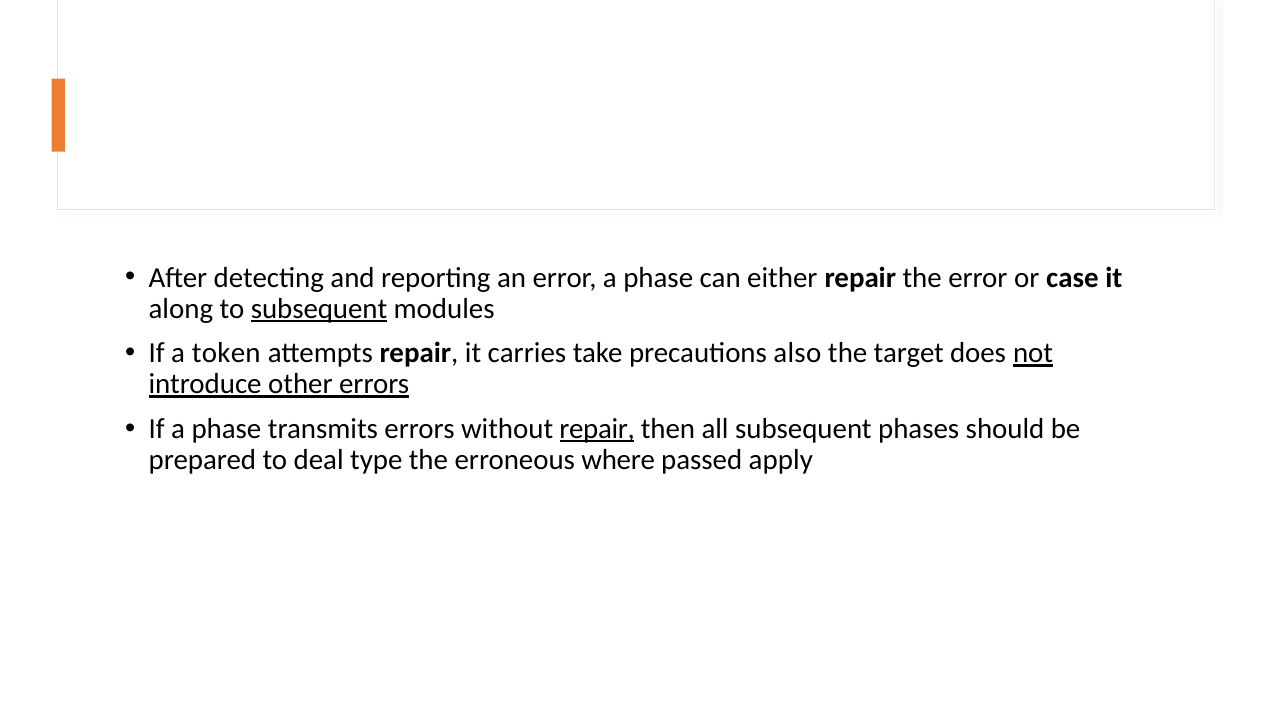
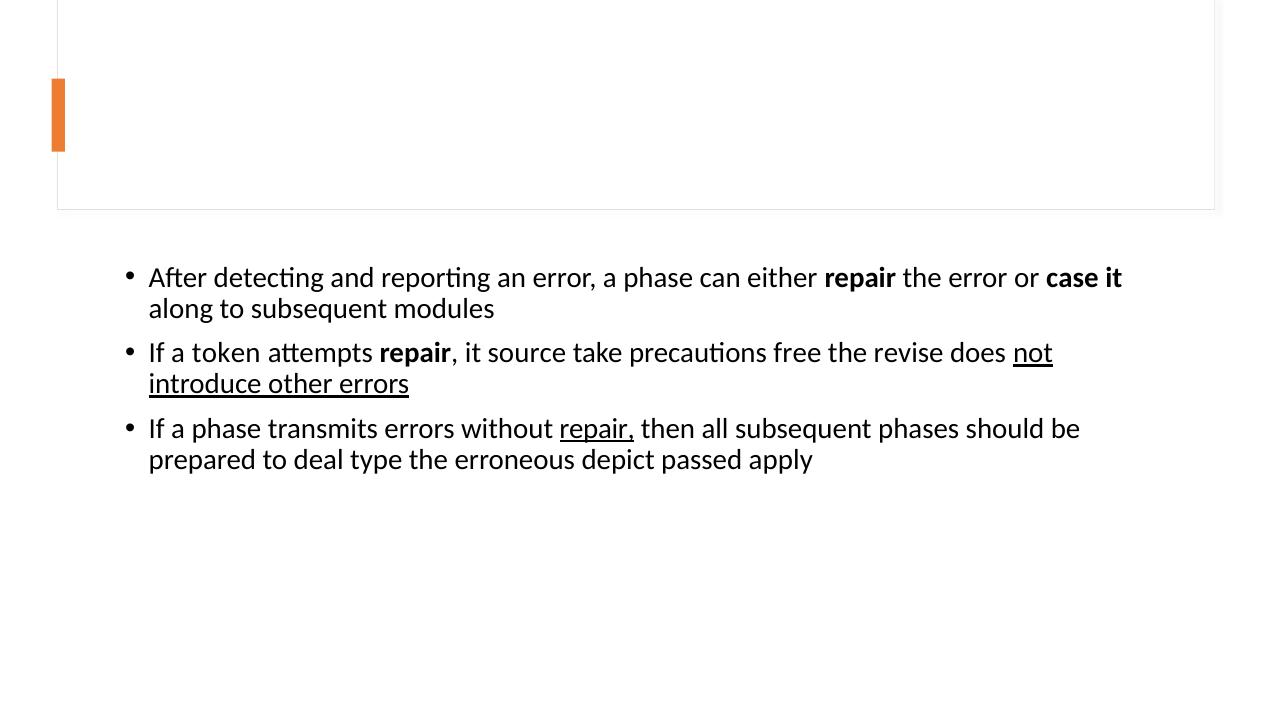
subsequent underline: present -> none (319, 308)
carries: carries -> source (527, 353)
also: also -> free (797, 353)
target: target -> revise (909, 353)
where: where -> depict (618, 460)
